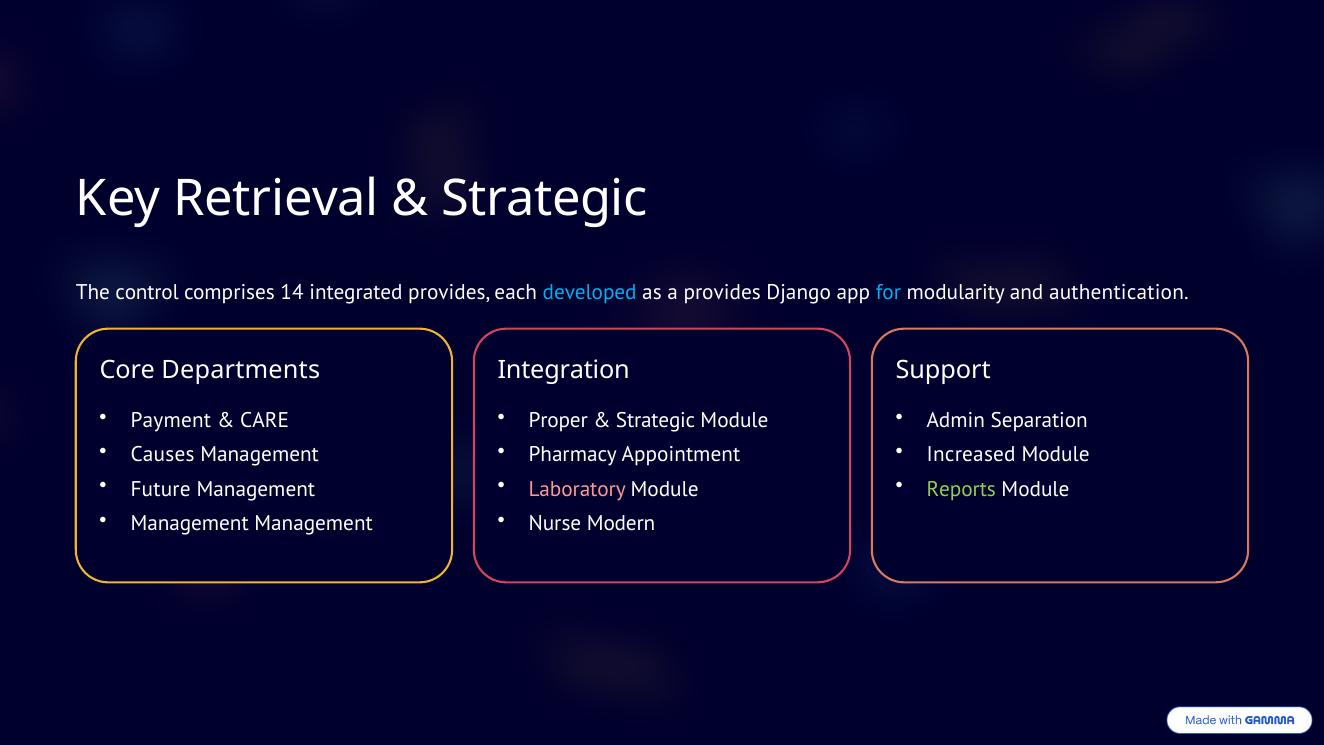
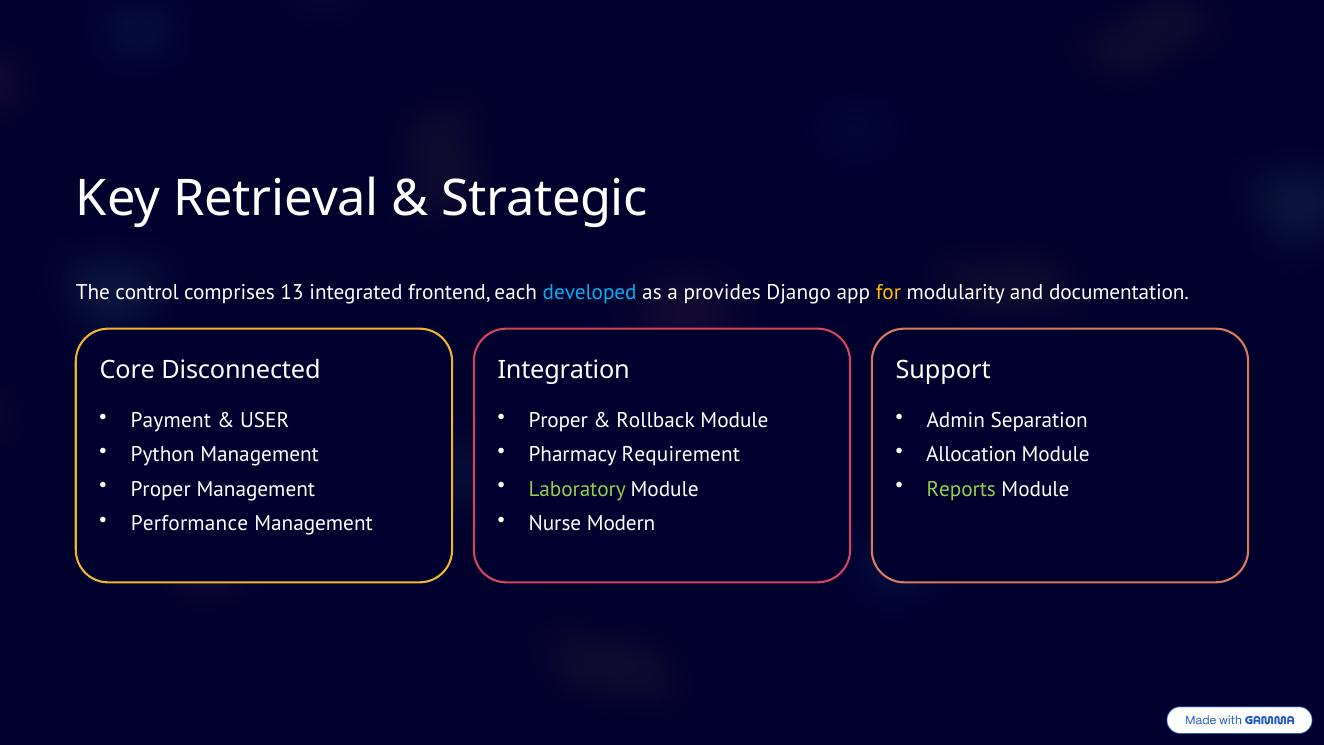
14: 14 -> 13 (292, 293)
integrated provides: provides -> frontend (449, 293)
for colour: light blue -> yellow (888, 293)
authentication: authentication -> documentation (1119, 293)
Departments: Departments -> Disconnected (241, 370)
CARE: CARE -> USER (265, 420)
Strategic: Strategic -> Rollback (656, 420)
Causes: Causes -> Python (163, 455)
Appointment: Appointment -> Requirement (681, 455)
Increased: Increased -> Allocation (971, 455)
Future: Future -> Proper (161, 489)
Laboratory colour: pink -> light green (577, 489)
Management: Management -> Performance (190, 524)
